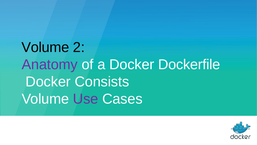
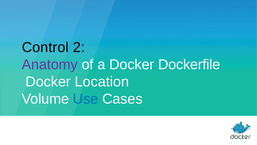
Volume: Volume -> Control (45, 47)
Consists: Consists -> Location (102, 82)
Use colour: purple -> blue (86, 99)
